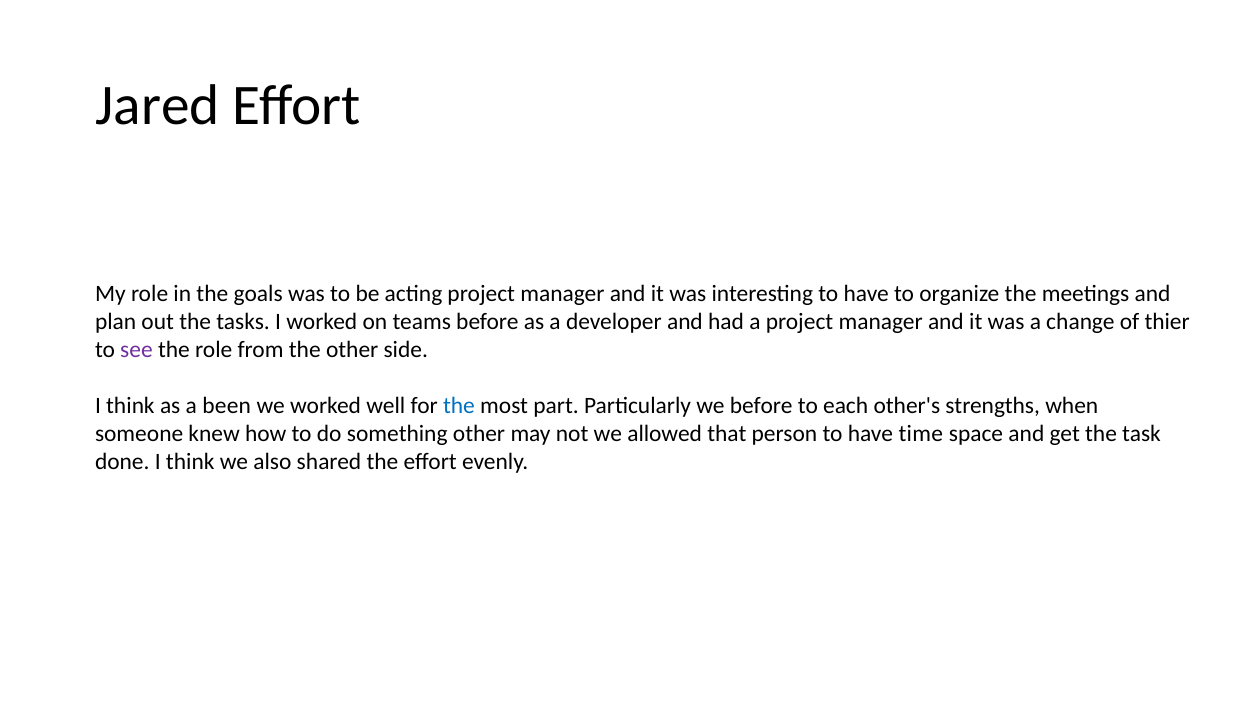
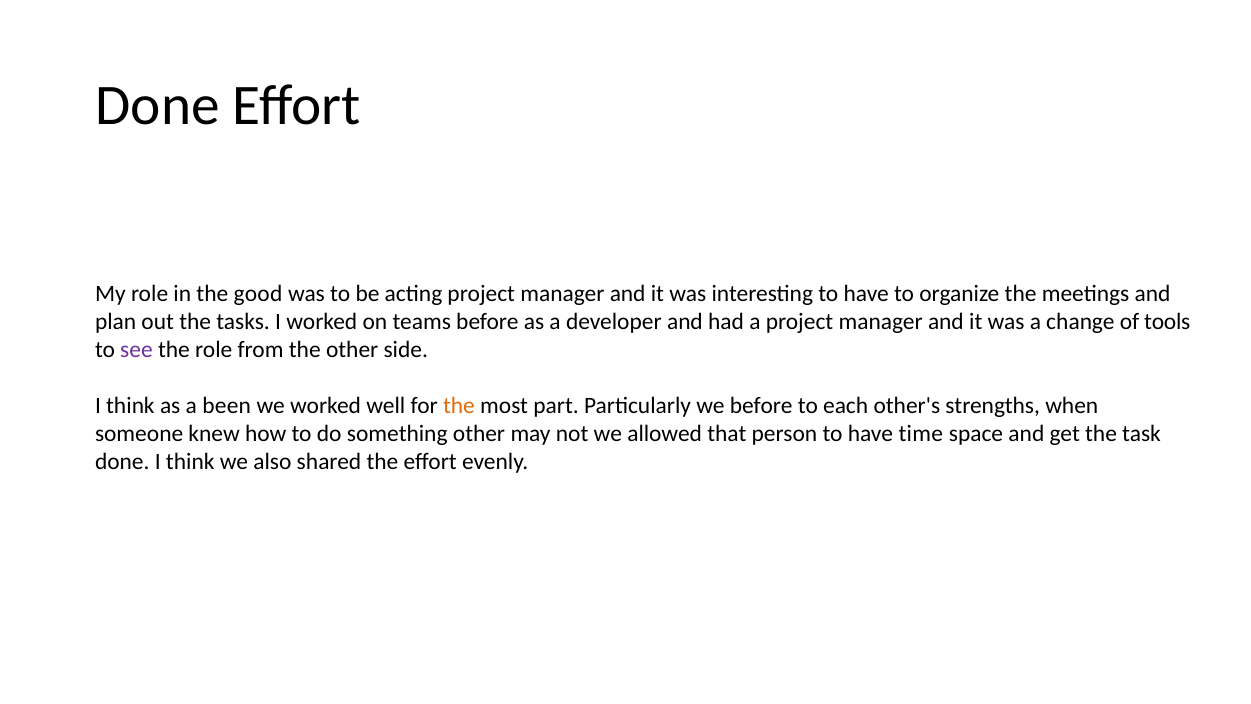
Jared: Jared -> Done (158, 105)
goals: goals -> good (258, 293)
thier: thier -> tools (1167, 321)
the colour: blue -> orange (459, 406)
